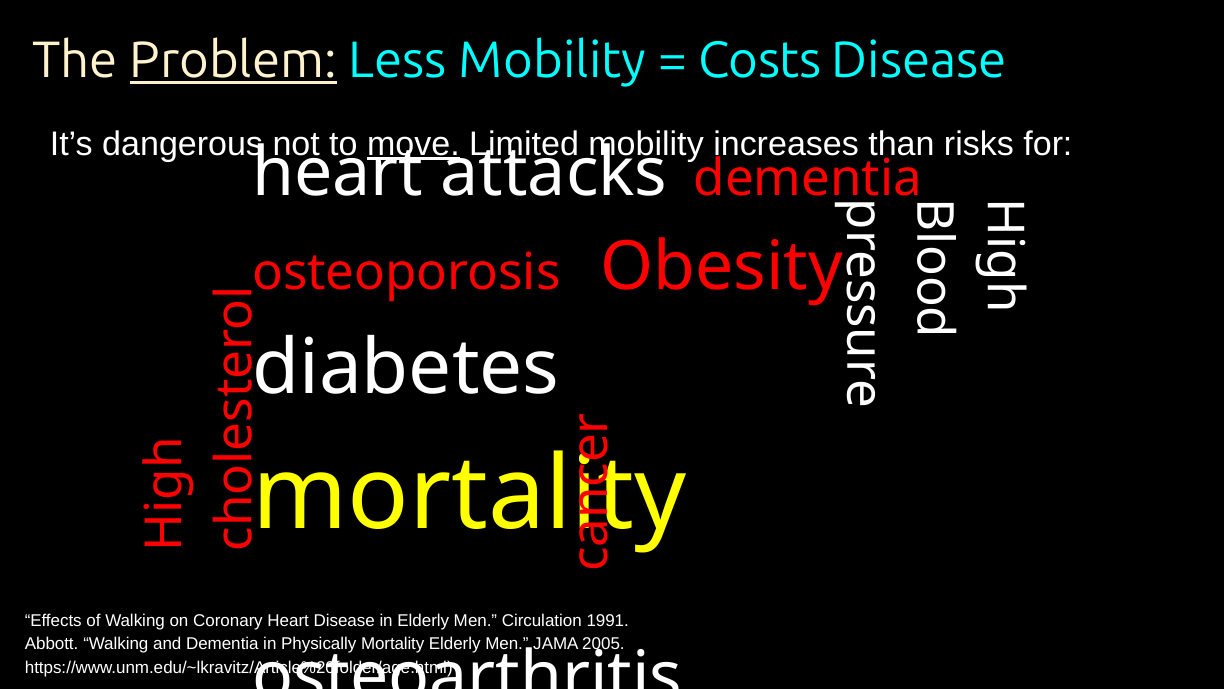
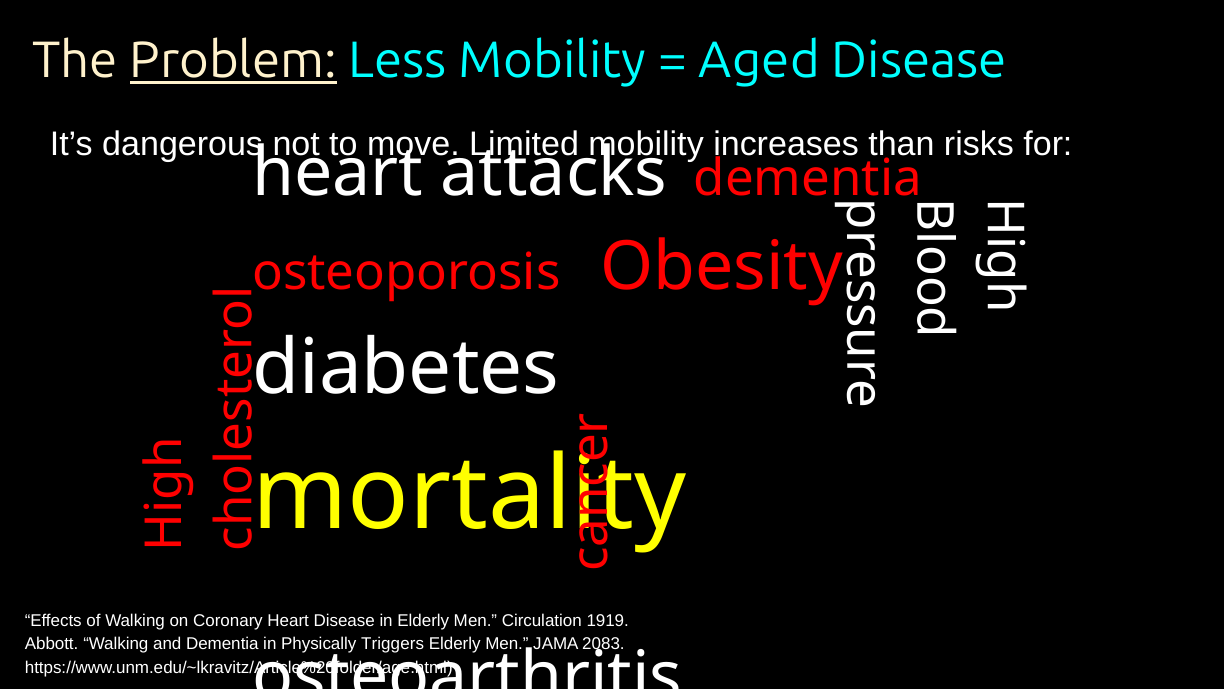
Costs: Costs -> Aged (759, 60)
move underline: present -> none (413, 144)
1991: 1991 -> 1919 (608, 620)
Physically Mortality: Mortality -> Triggers (393, 644)
2005: 2005 -> 2083 (603, 644)
